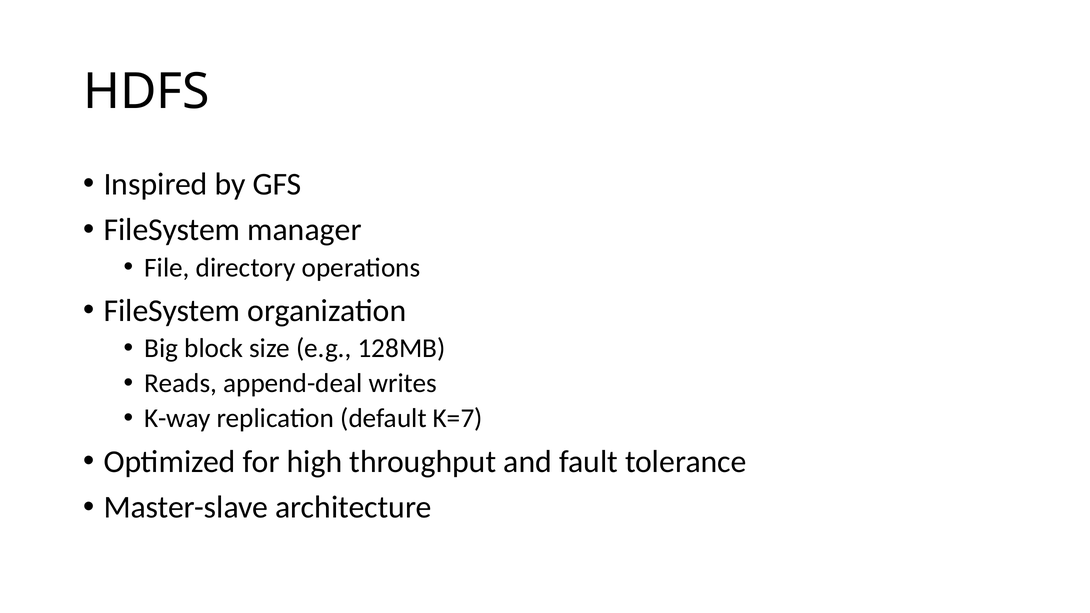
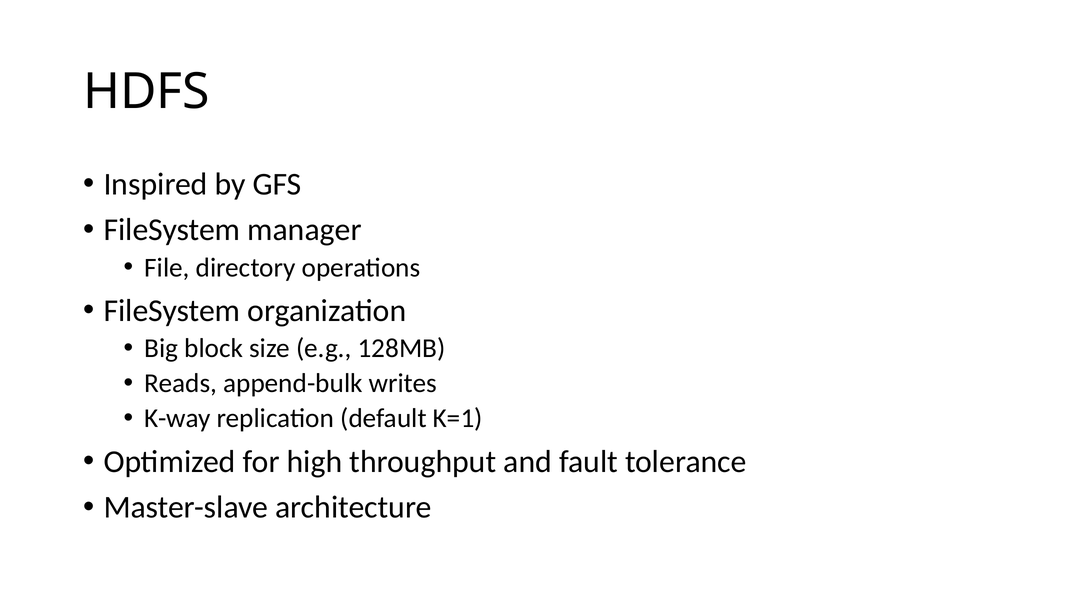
append-deal: append-deal -> append-bulk (293, 383)
K=7: K=7 -> K=1 (458, 419)
